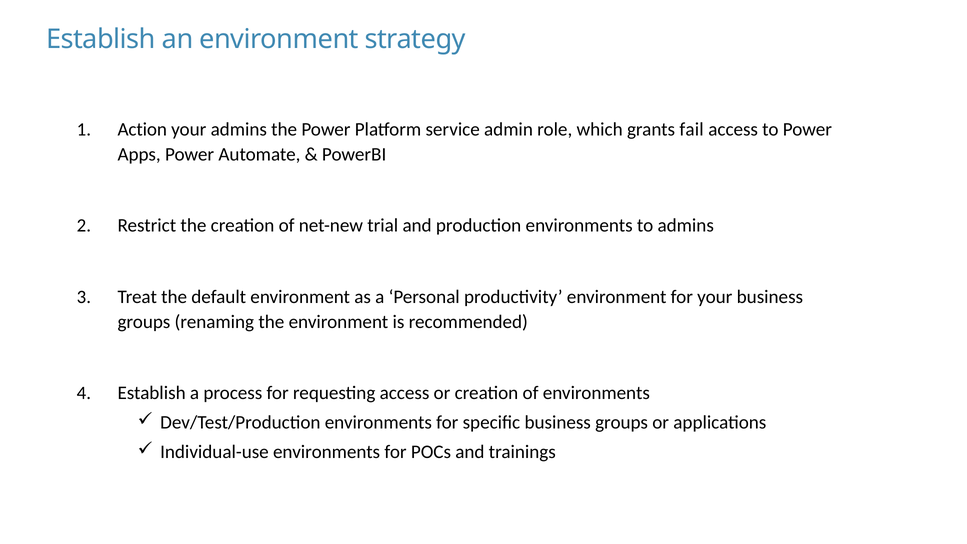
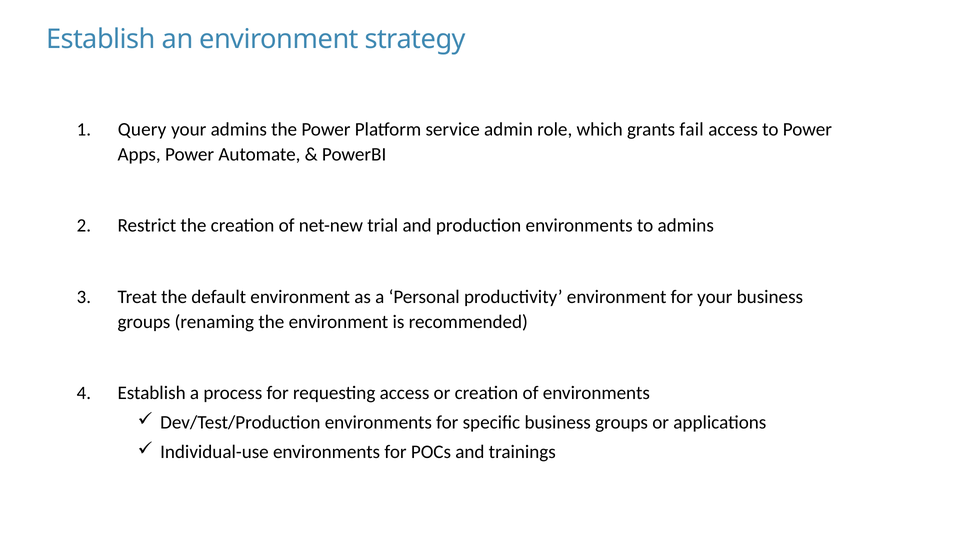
Action: Action -> Query (142, 130)
